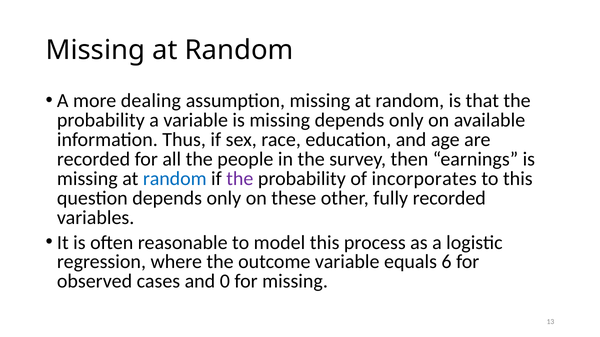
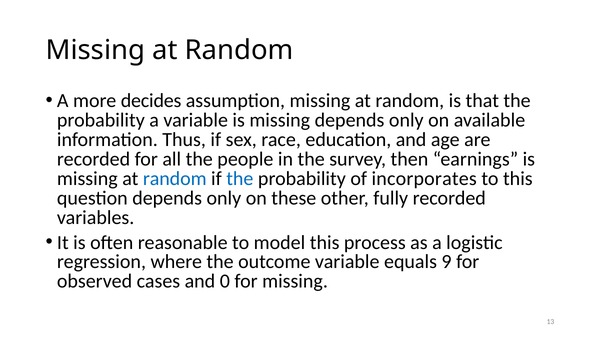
dealing: dealing -> decides (151, 101)
the colour: purple -> blue (240, 179)
6: 6 -> 9 (447, 262)
